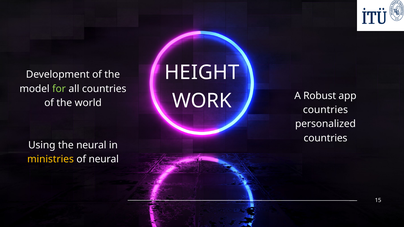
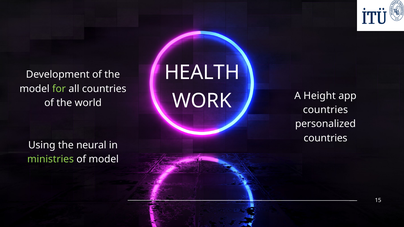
HEIGHT: HEIGHT -> HEALTH (202, 73)
Robust: Robust -> Height (320, 96)
ministries colour: yellow -> light green (51, 159)
of neural: neural -> model (104, 159)
